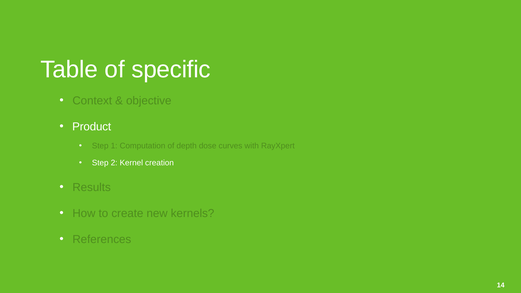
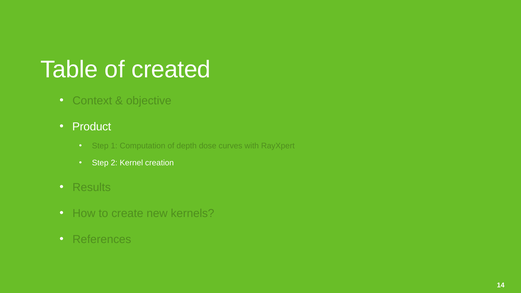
specific: specific -> created (171, 70)
